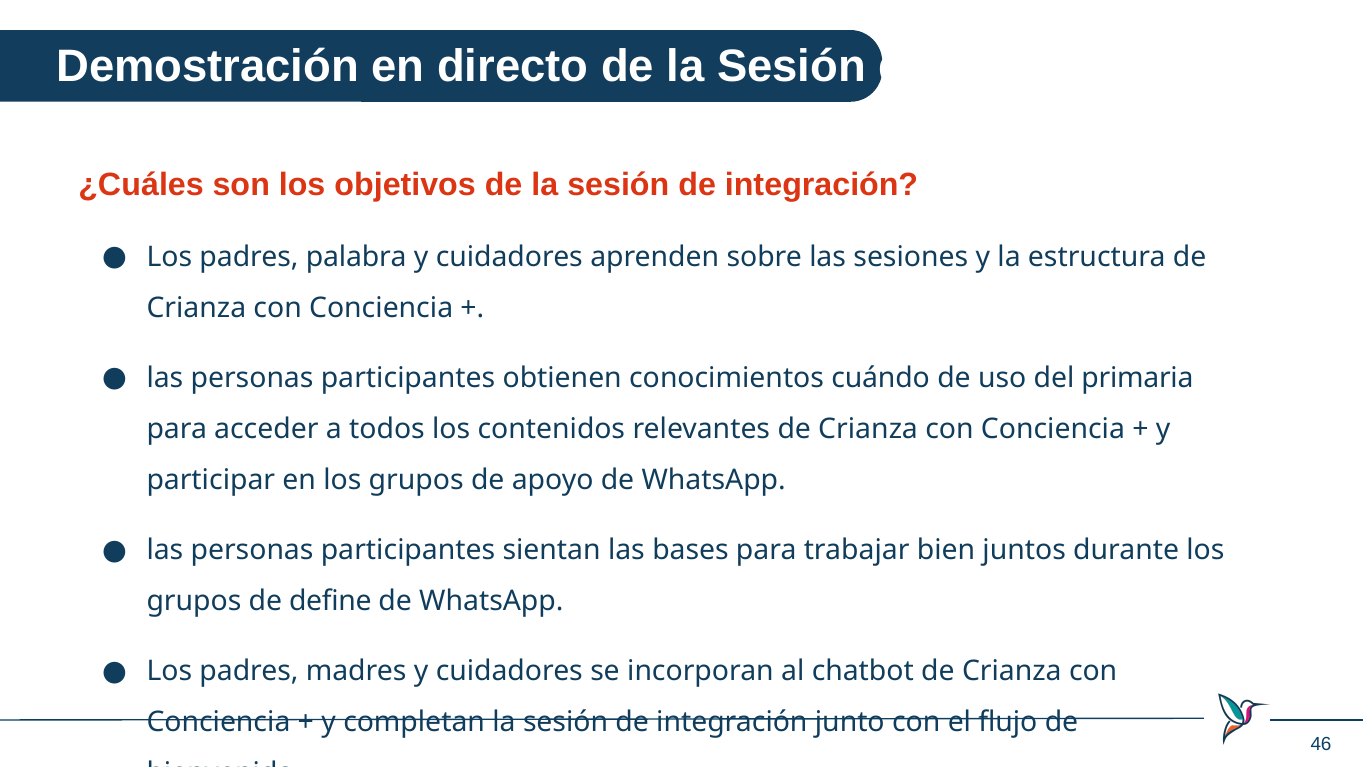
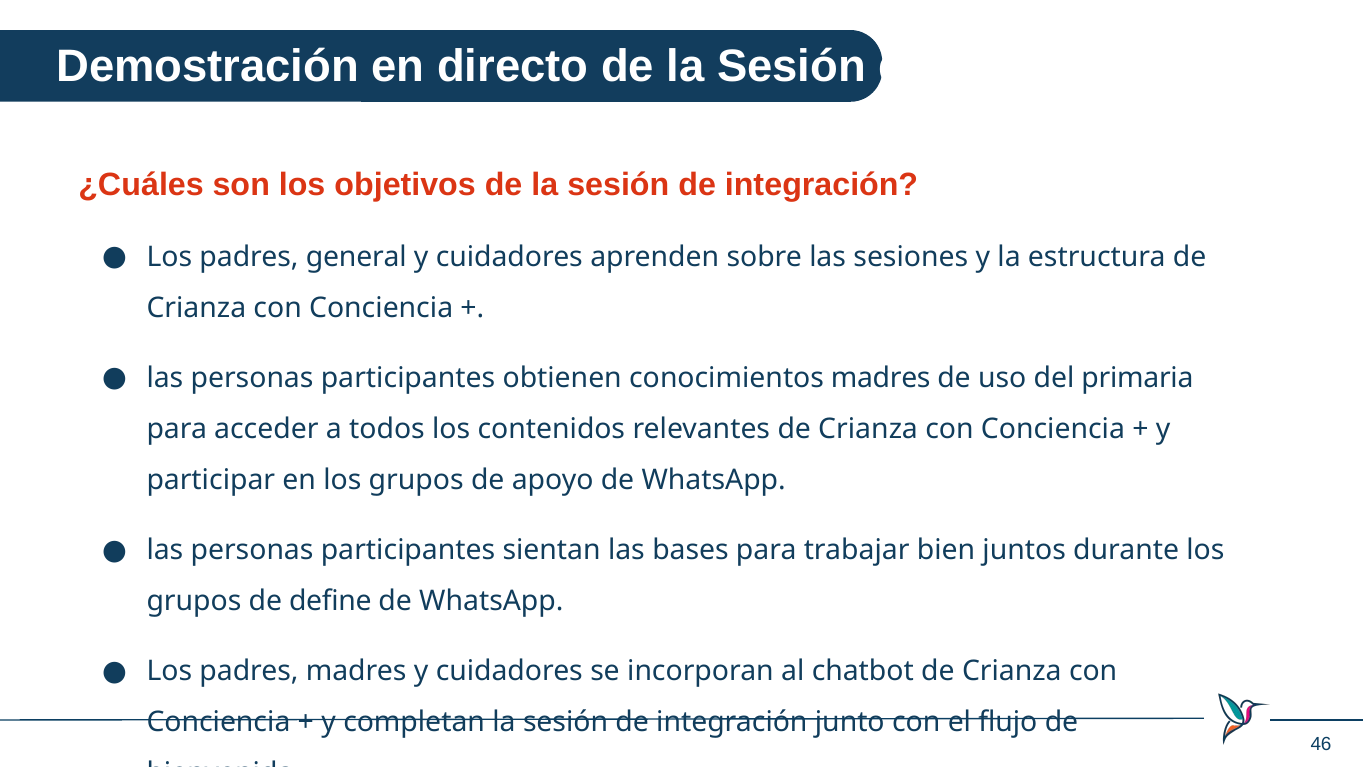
palabra: palabra -> general (356, 257)
conocimientos cuándo: cuándo -> madres (881, 378)
